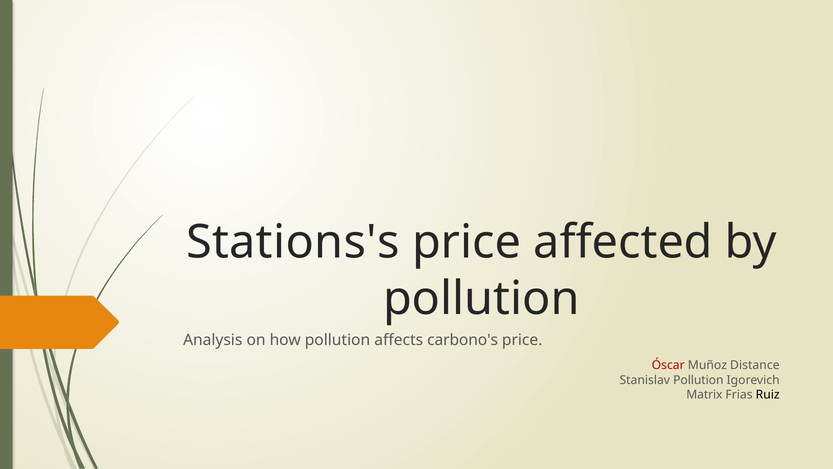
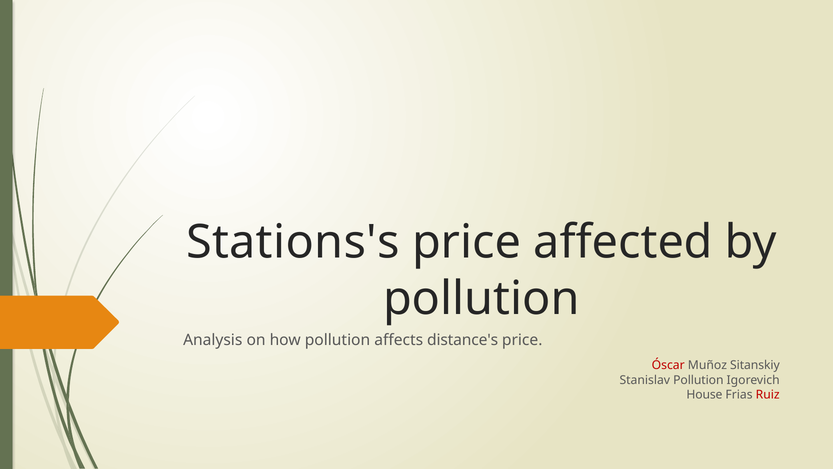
carbono's: carbono's -> distance's (463, 340)
Distance: Distance -> Sitanskiy (755, 365)
Matrix: Matrix -> House (704, 394)
Ruiz colour: black -> red (768, 394)
